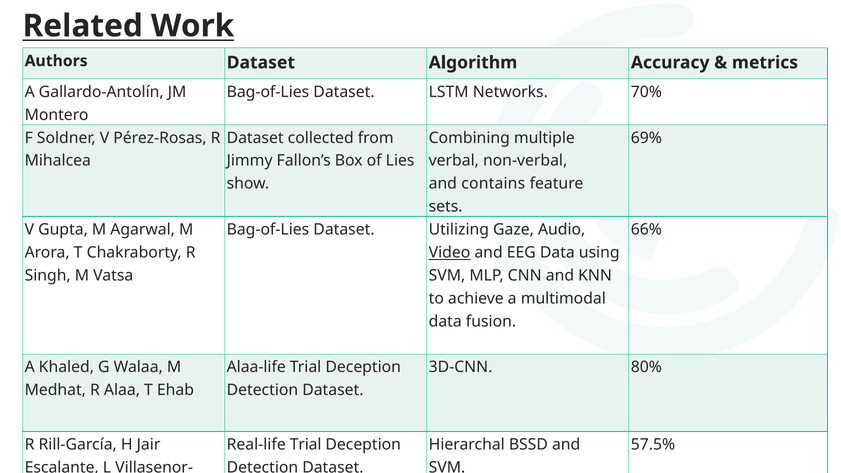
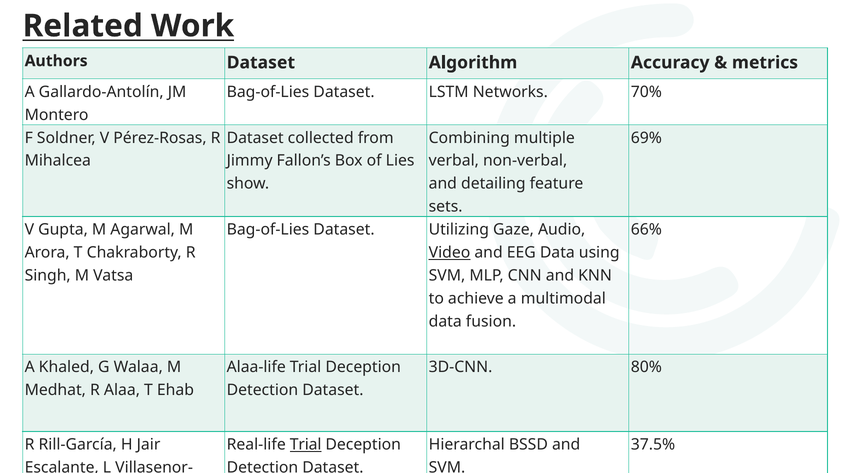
contains: contains -> detailing (493, 184)
Trial underline: none -> present (306, 445)
57.5%: 57.5% -> 37.5% (653, 445)
